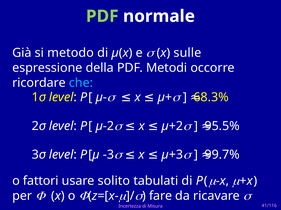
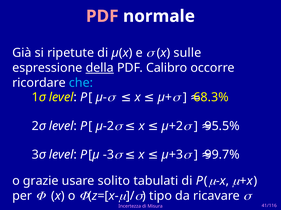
PDF colour: light green -> pink (102, 16)
metodo: metodo -> ripetute (71, 53)
della underline: none -> present (100, 68)
Metodi: Metodi -> Calibro (167, 68)
fattori: fattori -> grazie (41, 181)
fare: fare -> tipo (161, 196)
